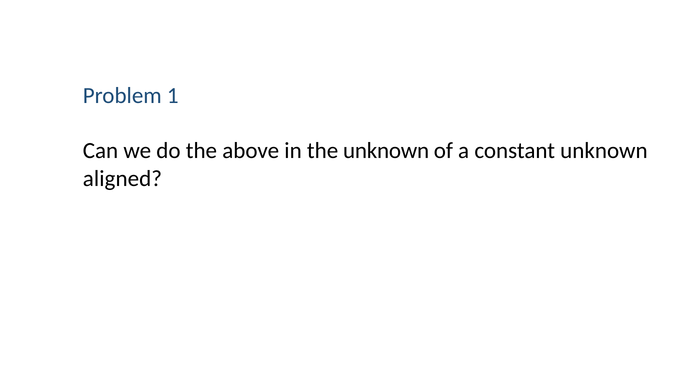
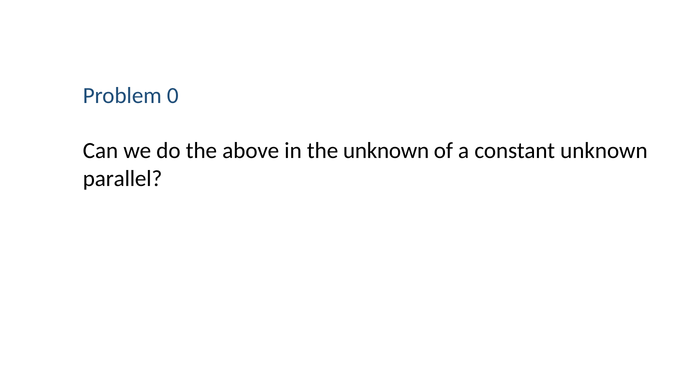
1: 1 -> 0 (173, 95)
aligned: aligned -> parallel (123, 178)
